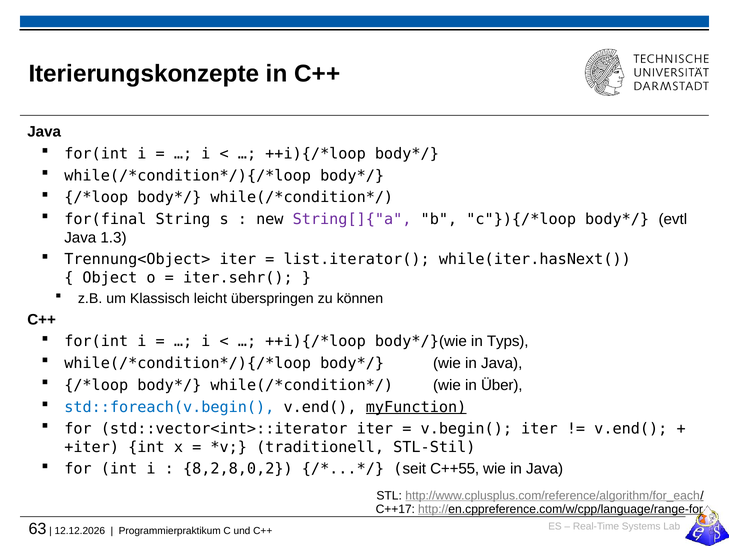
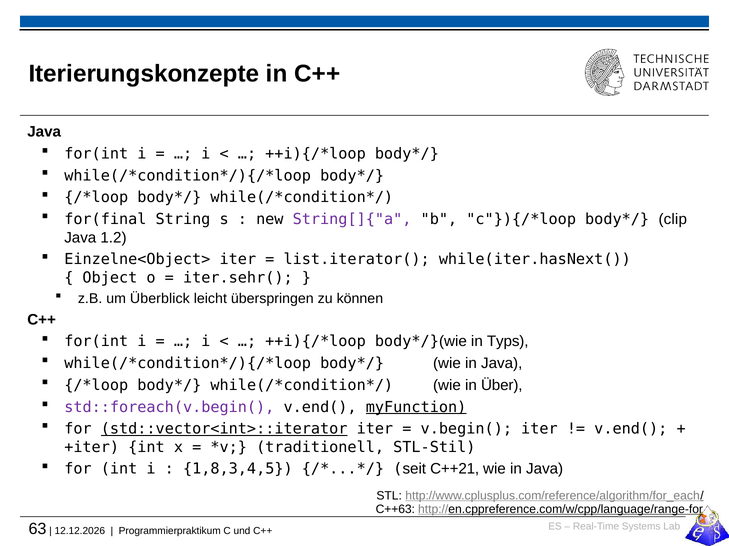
evtl: evtl -> clip (673, 220)
1.3: 1.3 -> 1.2 (113, 238)
Trennung<Object>: Trennung<Object> -> Einzelne<Object> (137, 260)
Klassisch: Klassisch -> Überblick (160, 299)
std::foreach(v.begin( colour: blue -> purple (169, 408)
std::vector<int>::iterator underline: none -> present (224, 429)
8,2,8,0,2: 8,2,8,0,2 -> 1,8,3,4,5 (238, 470)
C++55: C++55 -> C++21 (455, 470)
C++17: C++17 -> C++63 (395, 510)
